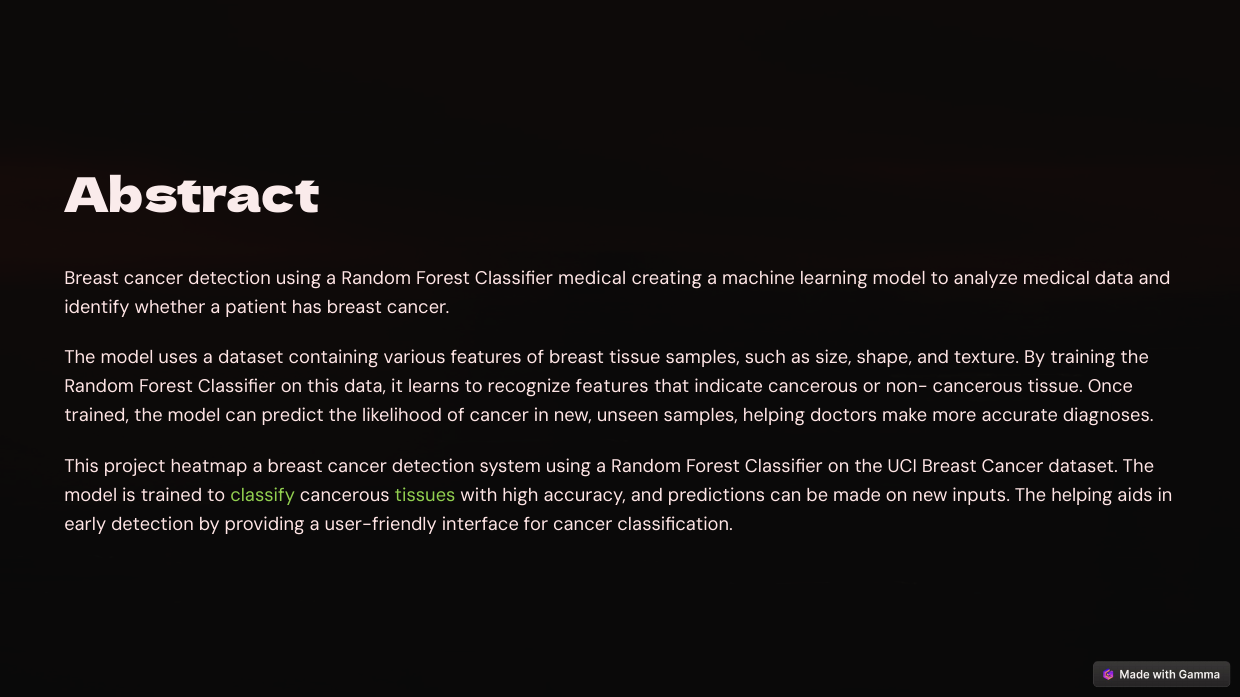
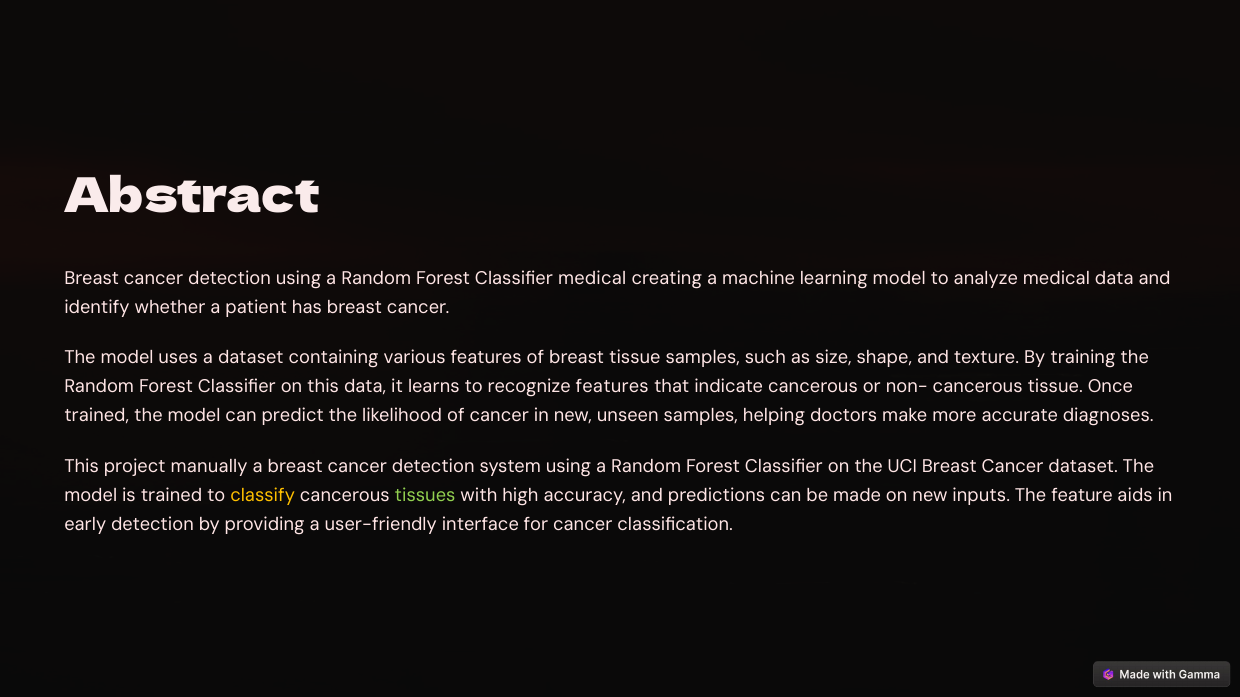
heatmap: heatmap -> manually (209, 467)
classify colour: light green -> yellow (263, 496)
The helping: helping -> feature (1082, 496)
